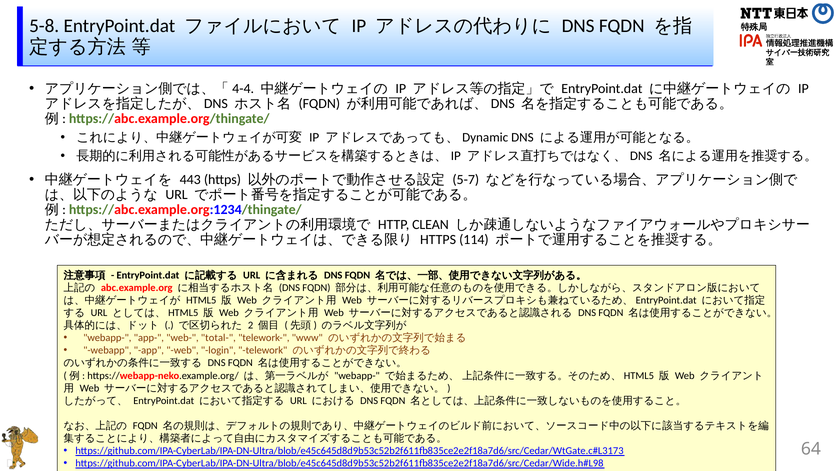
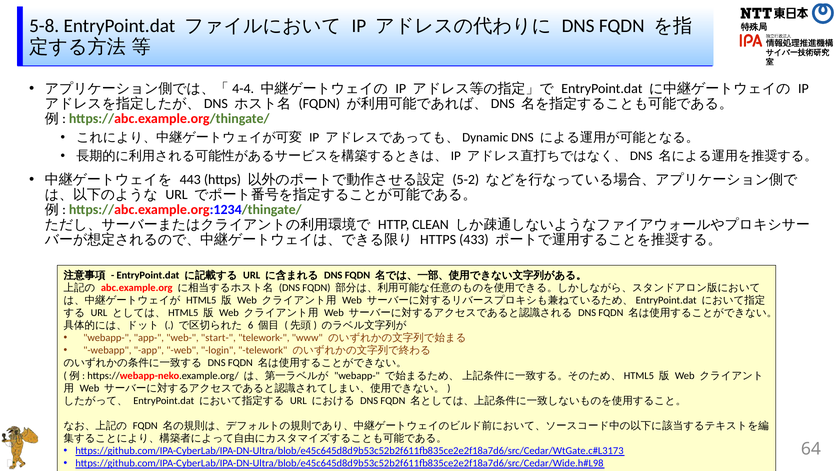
5-7: 5-7 -> 5-2 (466, 180)
114: 114 -> 433 (474, 240)
2: 2 -> 6 (251, 326)
total-: total- -> start- (218, 338)
